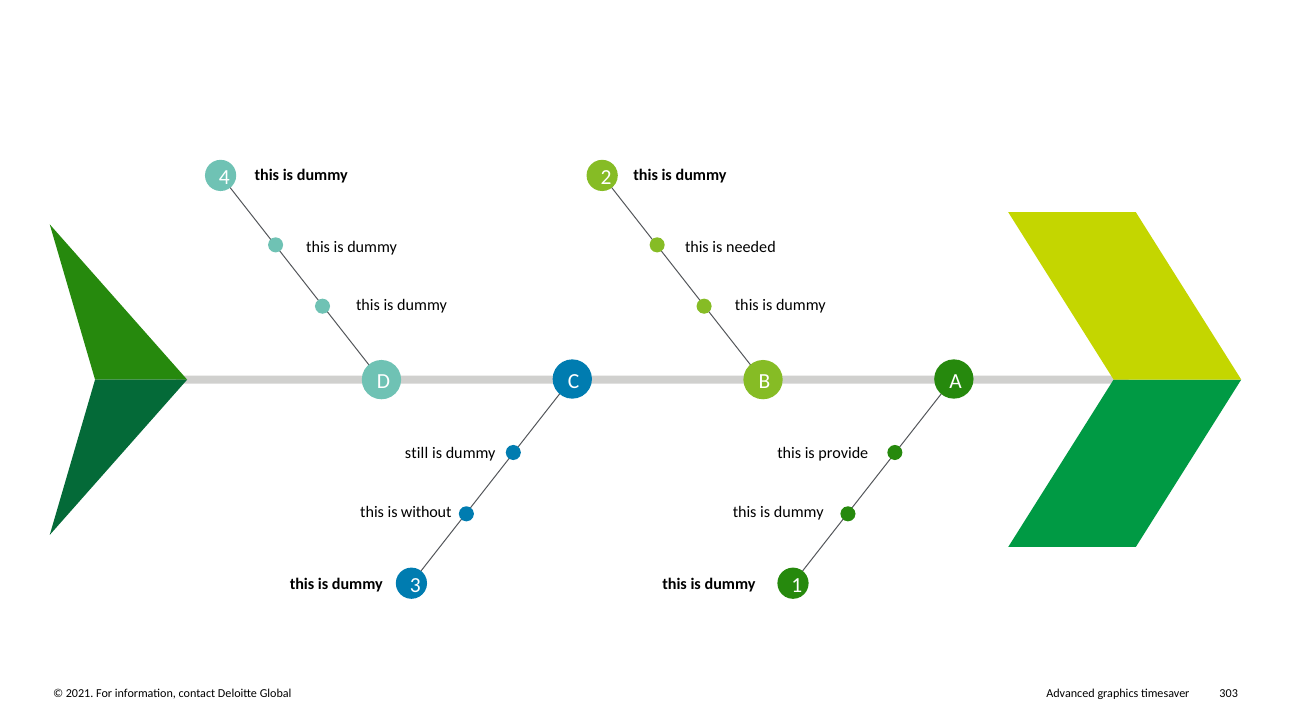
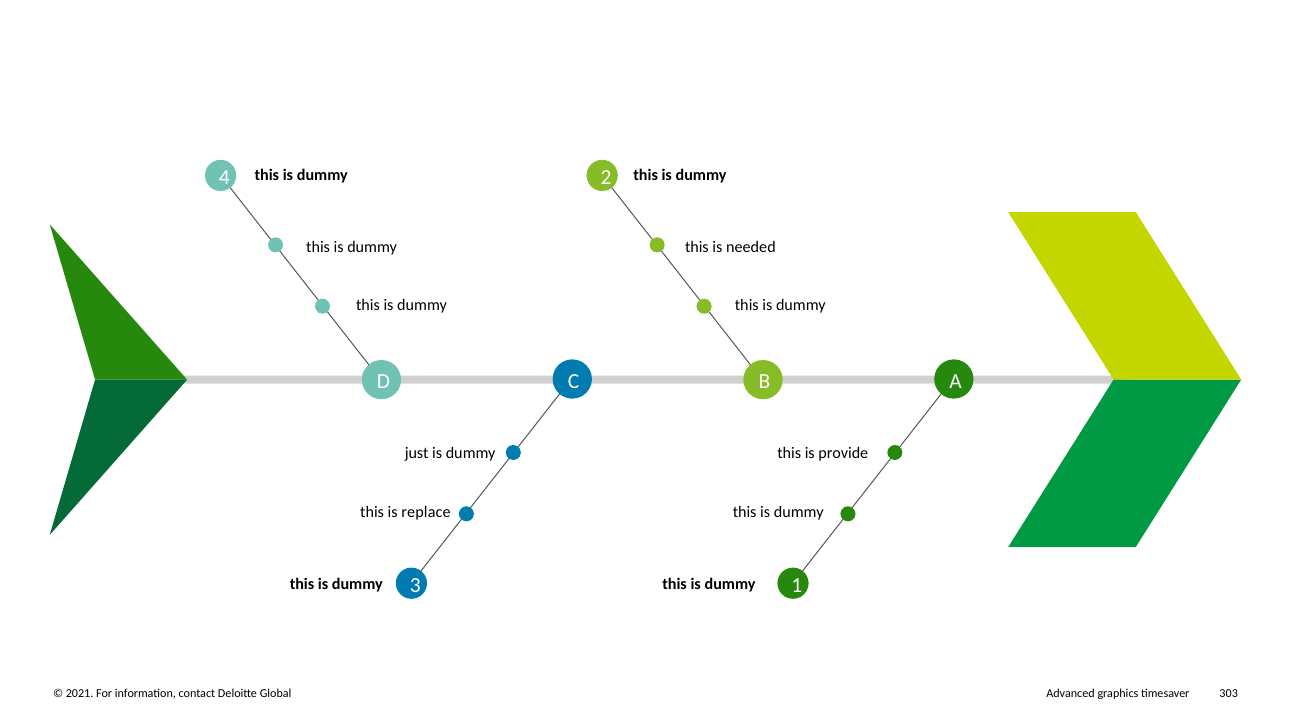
still: still -> just (417, 453)
without: without -> replace (426, 513)
